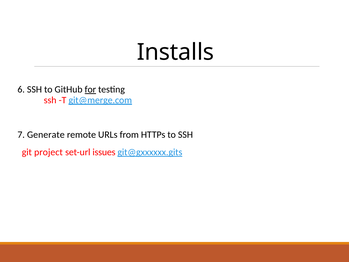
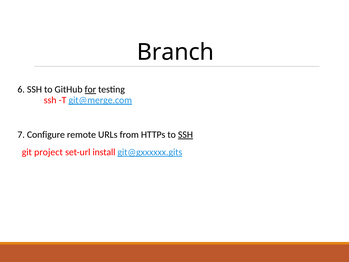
Installs: Installs -> Branch (175, 52)
Generate: Generate -> Configure (46, 135)
SSH underline: none -> present (185, 135)
issues: issues -> install (104, 152)
